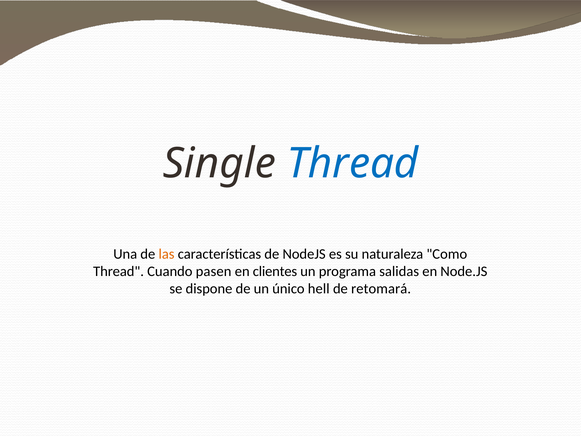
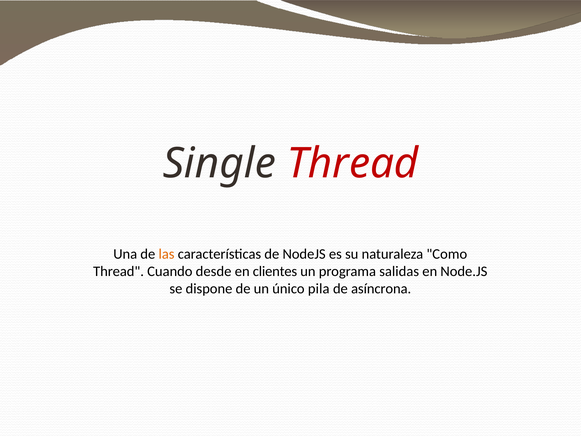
Thread colour: blue -> red (353, 163)
pasen: pasen -> desde (214, 271)
hell: hell -> pila (319, 289)
retomará: retomará -> asíncrona (381, 289)
